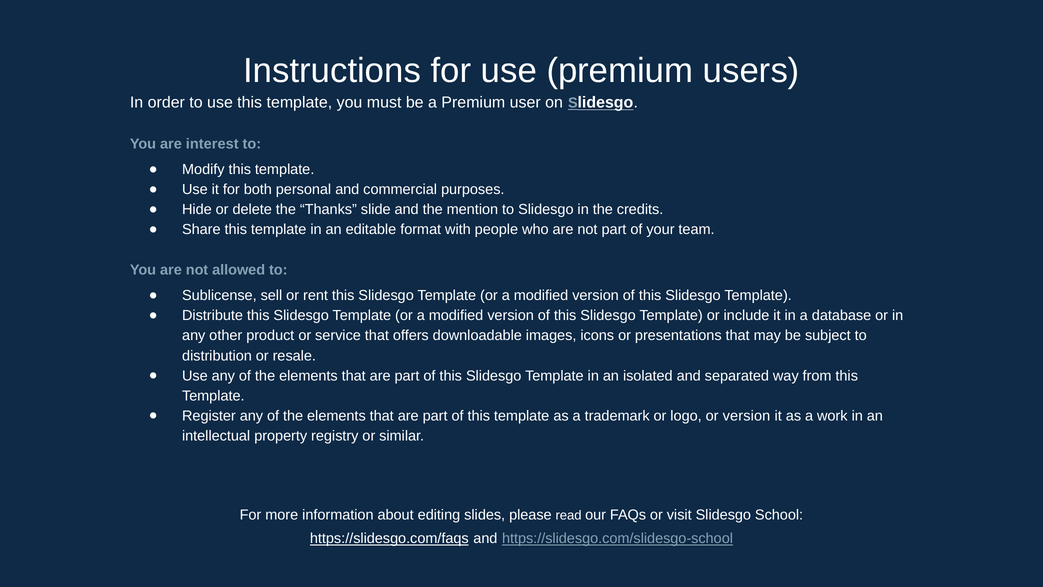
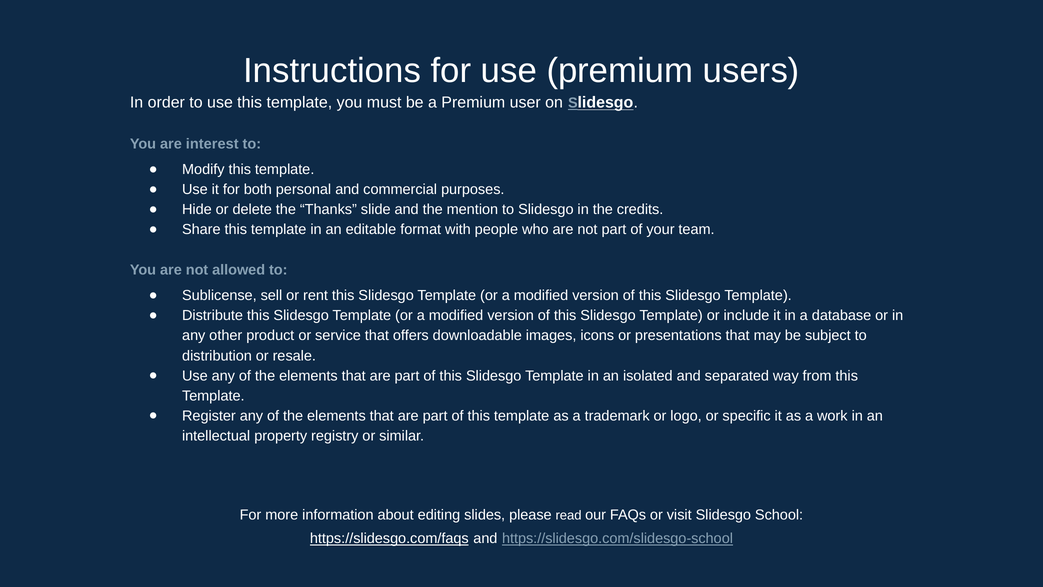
or version: version -> specific (747, 416)
